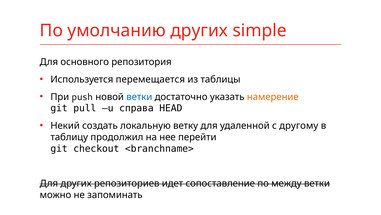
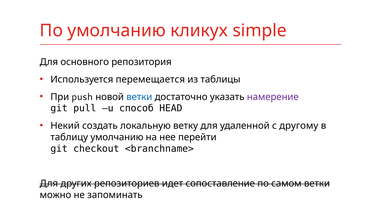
умолчанию других: других -> кликух (199, 30)
намерение colour: orange -> purple (273, 97)
справа: справа -> способ (136, 108)
таблицу продолжил: продолжил -> умолчанию (117, 137)
между: между -> самом (286, 183)
